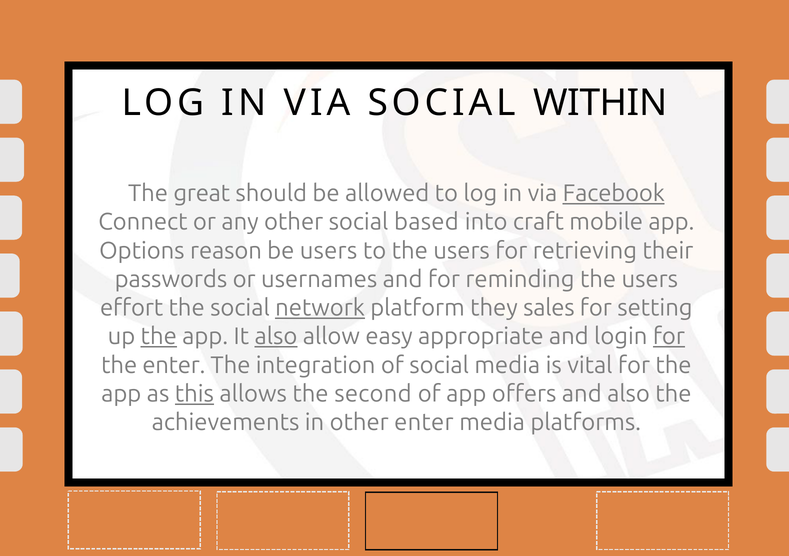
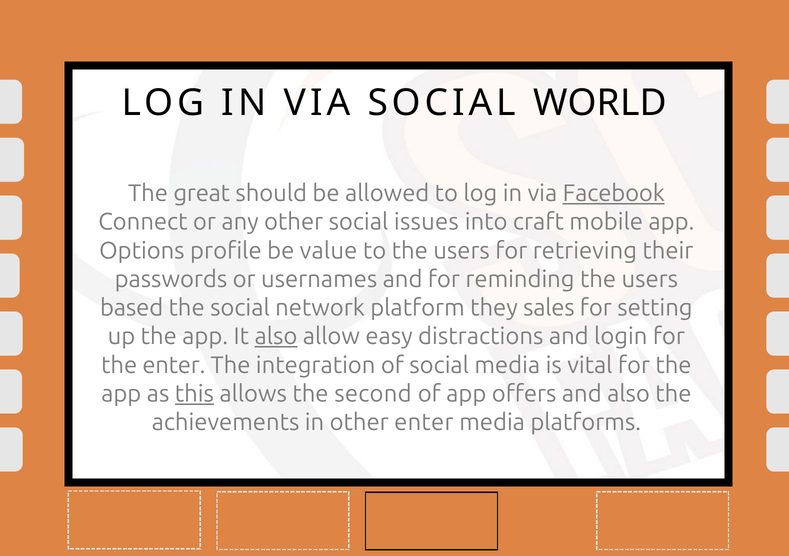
WITHIN: WITHIN -> WORLD (600, 103)
based: based -> issues (426, 222)
reason: reason -> profile (226, 251)
be users: users -> value (329, 251)
effort: effort -> based (132, 308)
network underline: present -> none (320, 308)
the underline: present -> none (159, 337)
appropriate: appropriate -> distractions (481, 337)
for underline: present -> none (669, 337)
